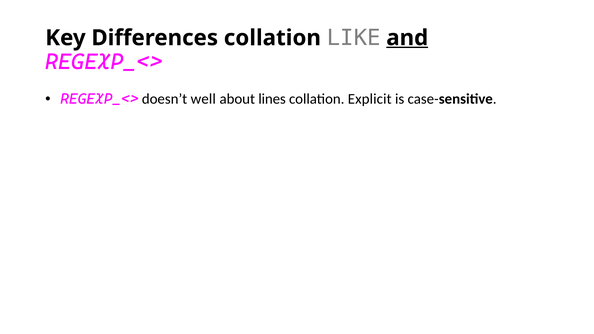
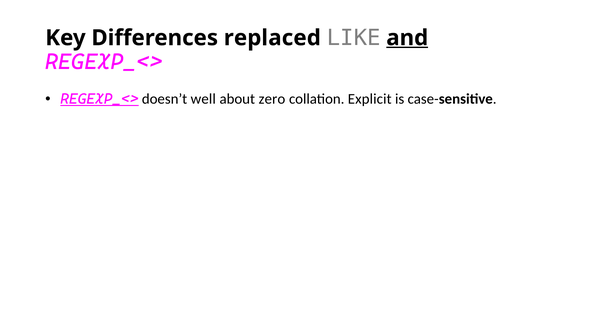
Differences collation: collation -> replaced (272, 38)
REGEXP_<> underline: none -> present (99, 99)
lines: lines -> zero (272, 99)
